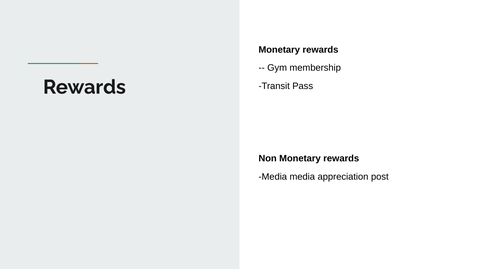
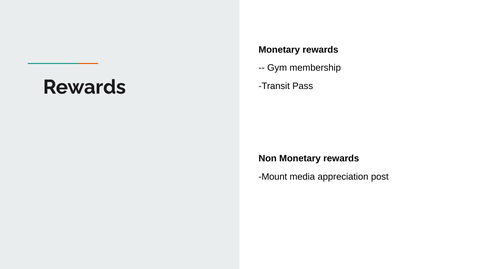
Media: Media -> Mount (273, 177)
